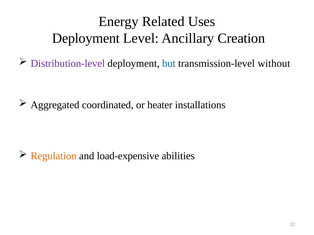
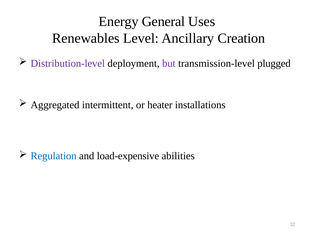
Related: Related -> General (163, 22)
Deployment: Deployment -> Renewables (86, 38)
but colour: blue -> purple (169, 64)
without: without -> plugged (274, 64)
coordinated: coordinated -> intermittent (108, 105)
Regulation colour: orange -> blue (54, 156)
